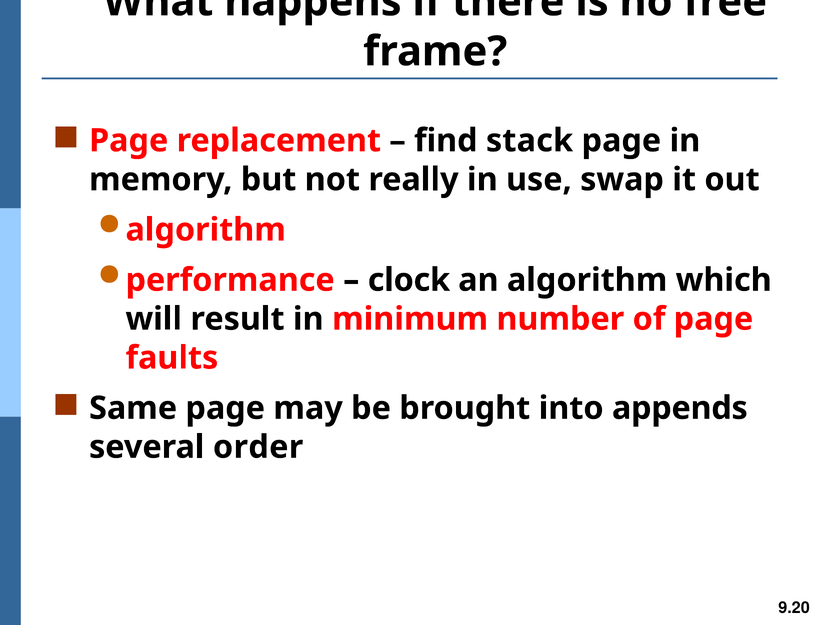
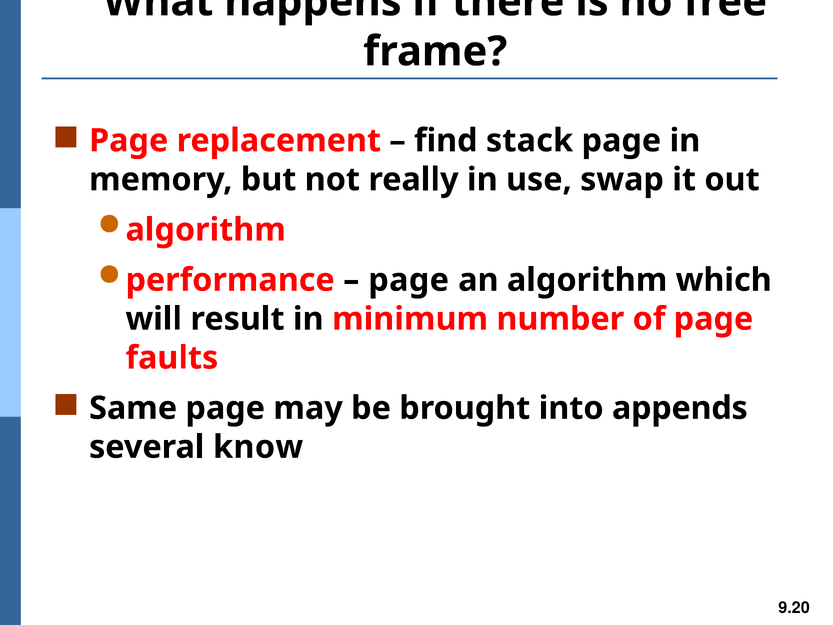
clock: clock -> page (409, 280)
order: order -> know (258, 447)
